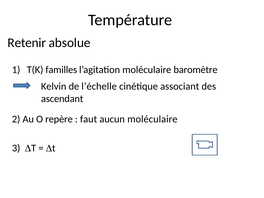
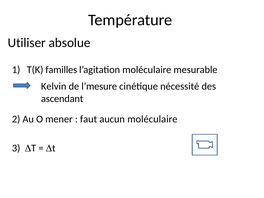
Retenir: Retenir -> Utiliser (27, 43)
baromètre: baromètre -> mesurable (195, 70)
l’échelle: l’échelle -> l’mesure (99, 86)
associant: associant -> nécessité (180, 86)
repère: repère -> mener (59, 119)
